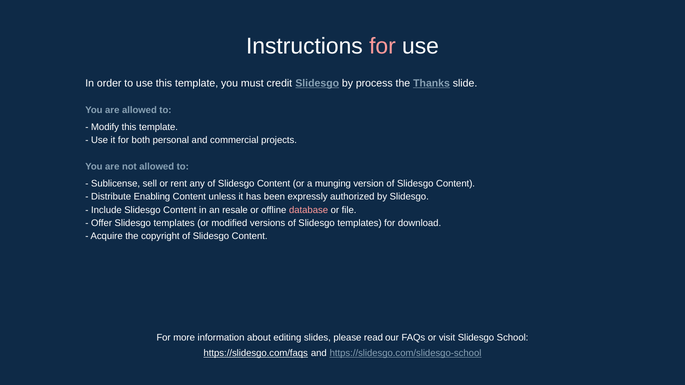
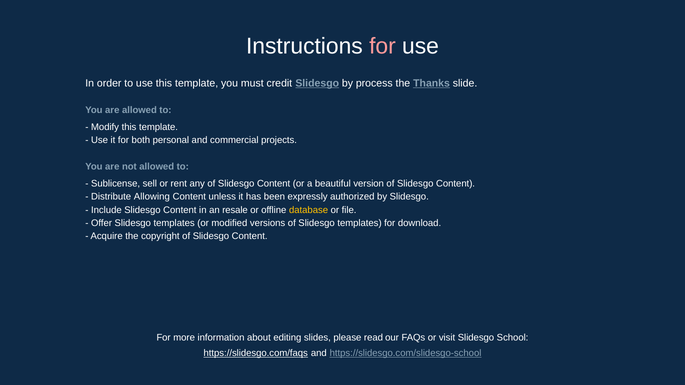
munging: munging -> beautiful (333, 184)
Enabling: Enabling -> Allowing (152, 197)
database colour: pink -> yellow (309, 210)
